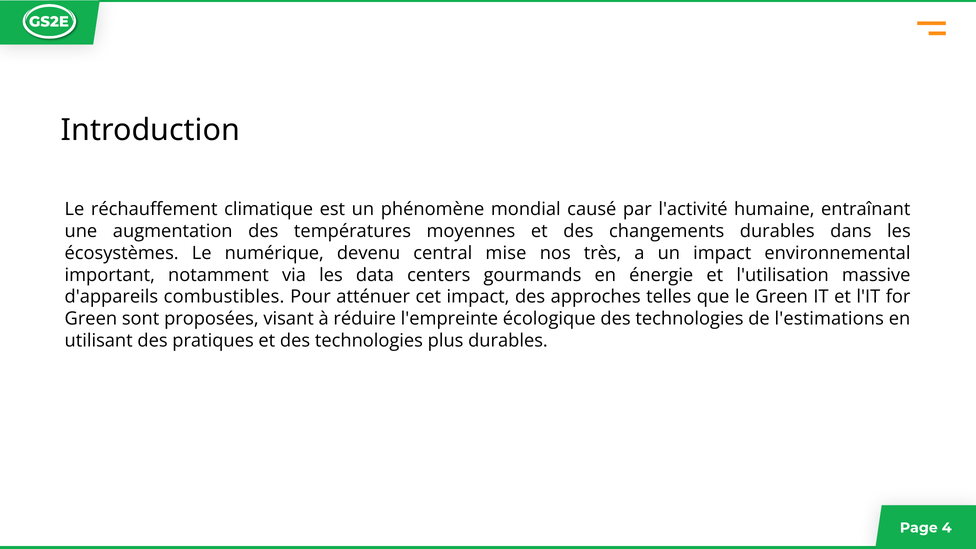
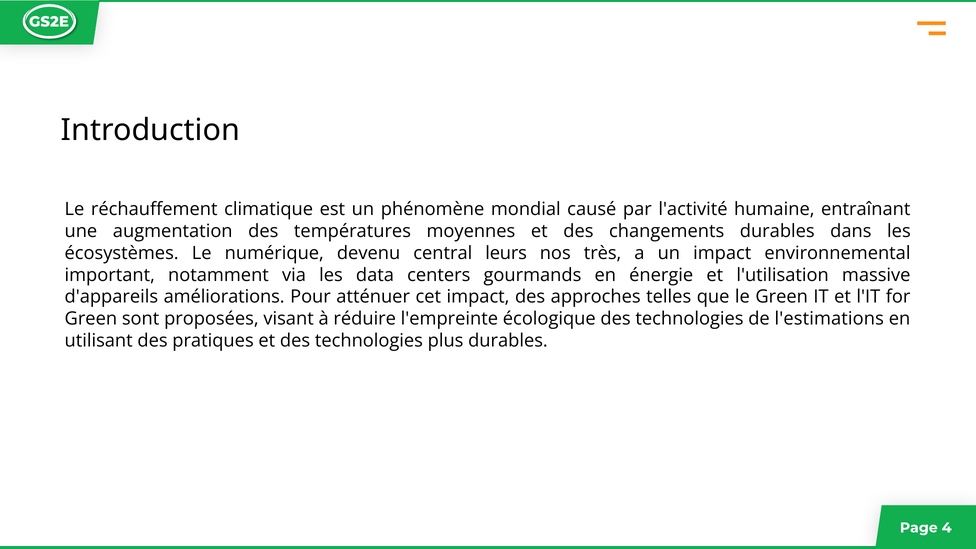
mise: mise -> leurs (506, 253)
combustibles: combustibles -> améliorations (224, 297)
